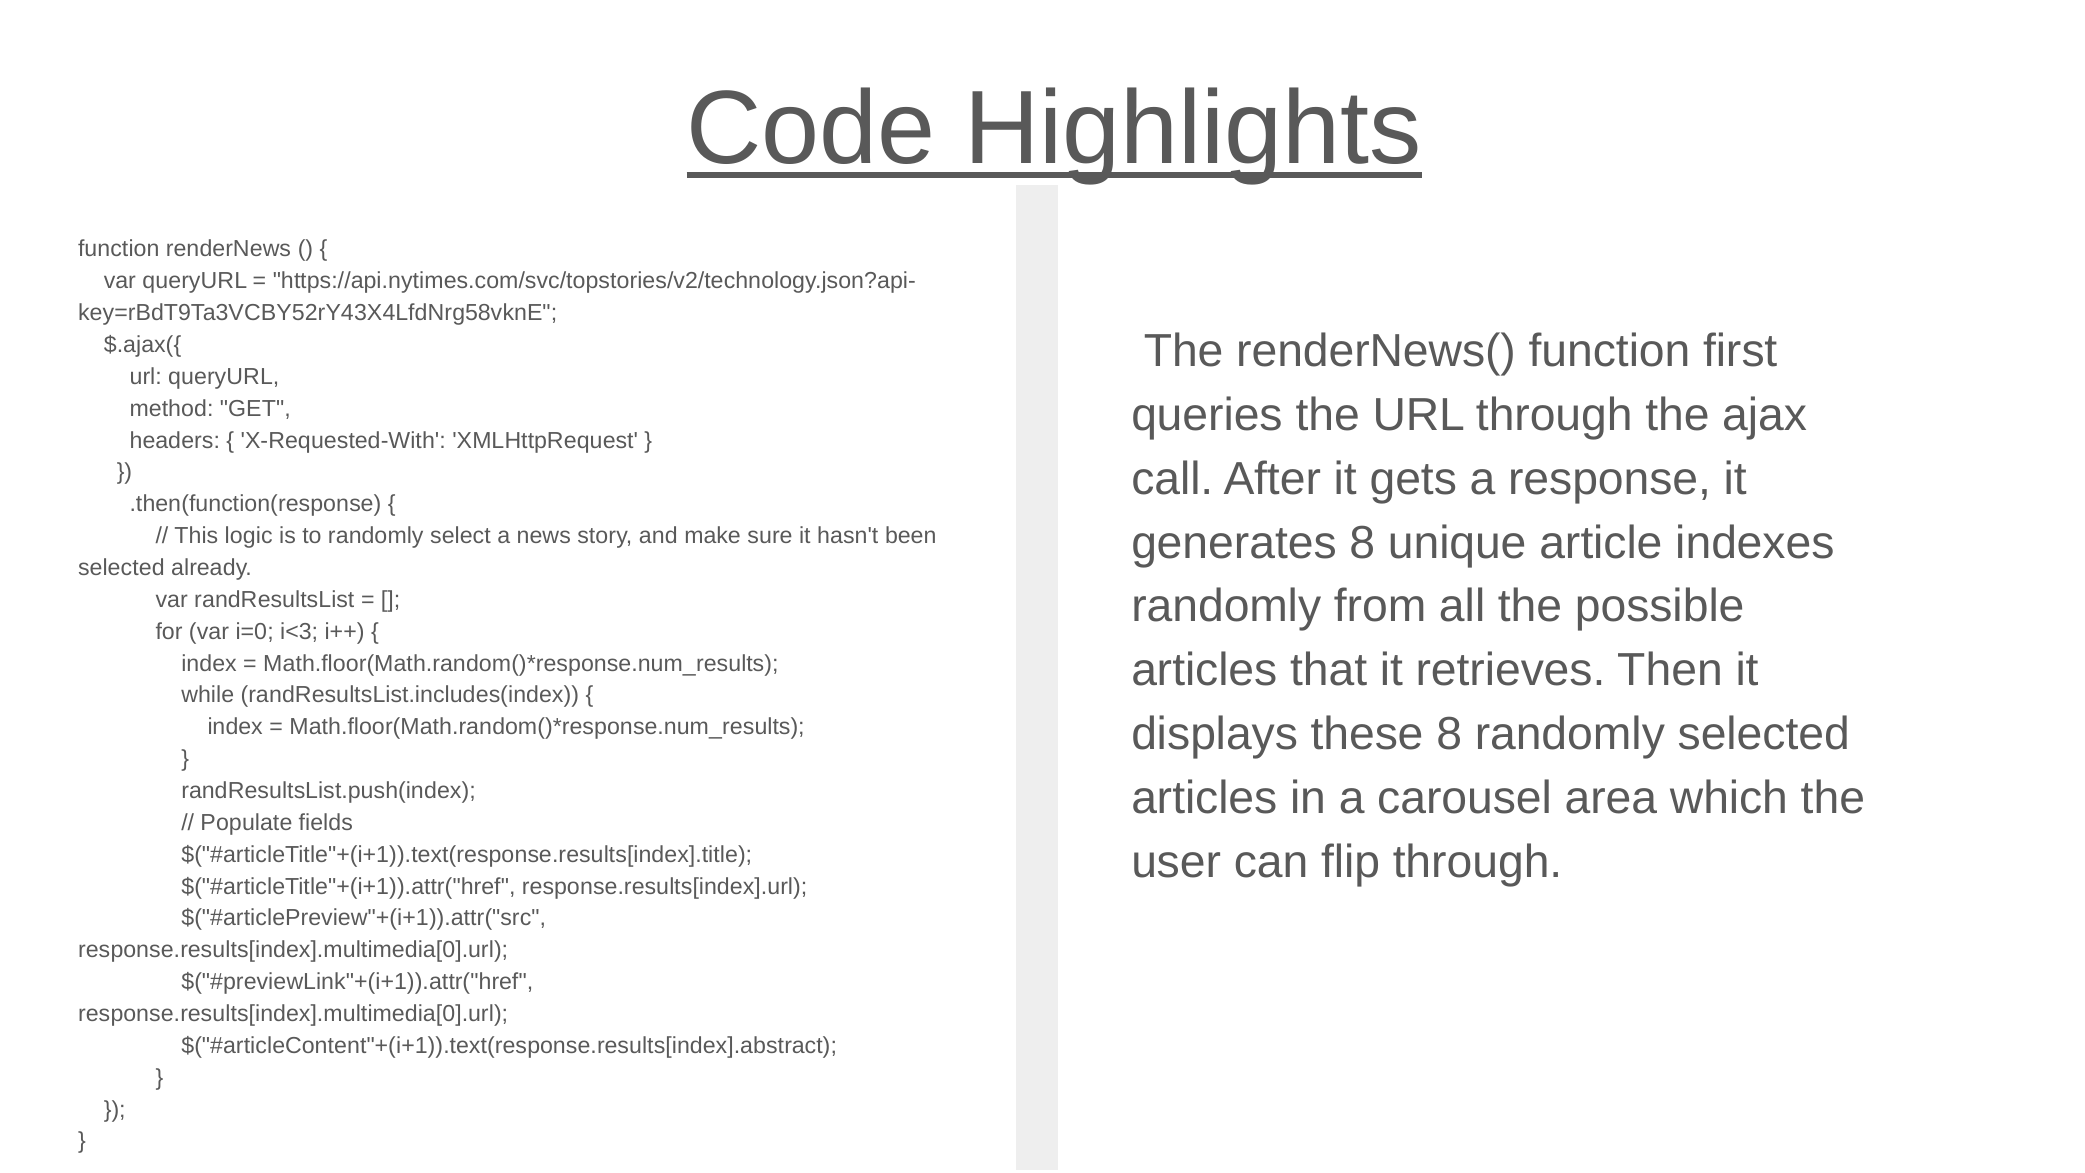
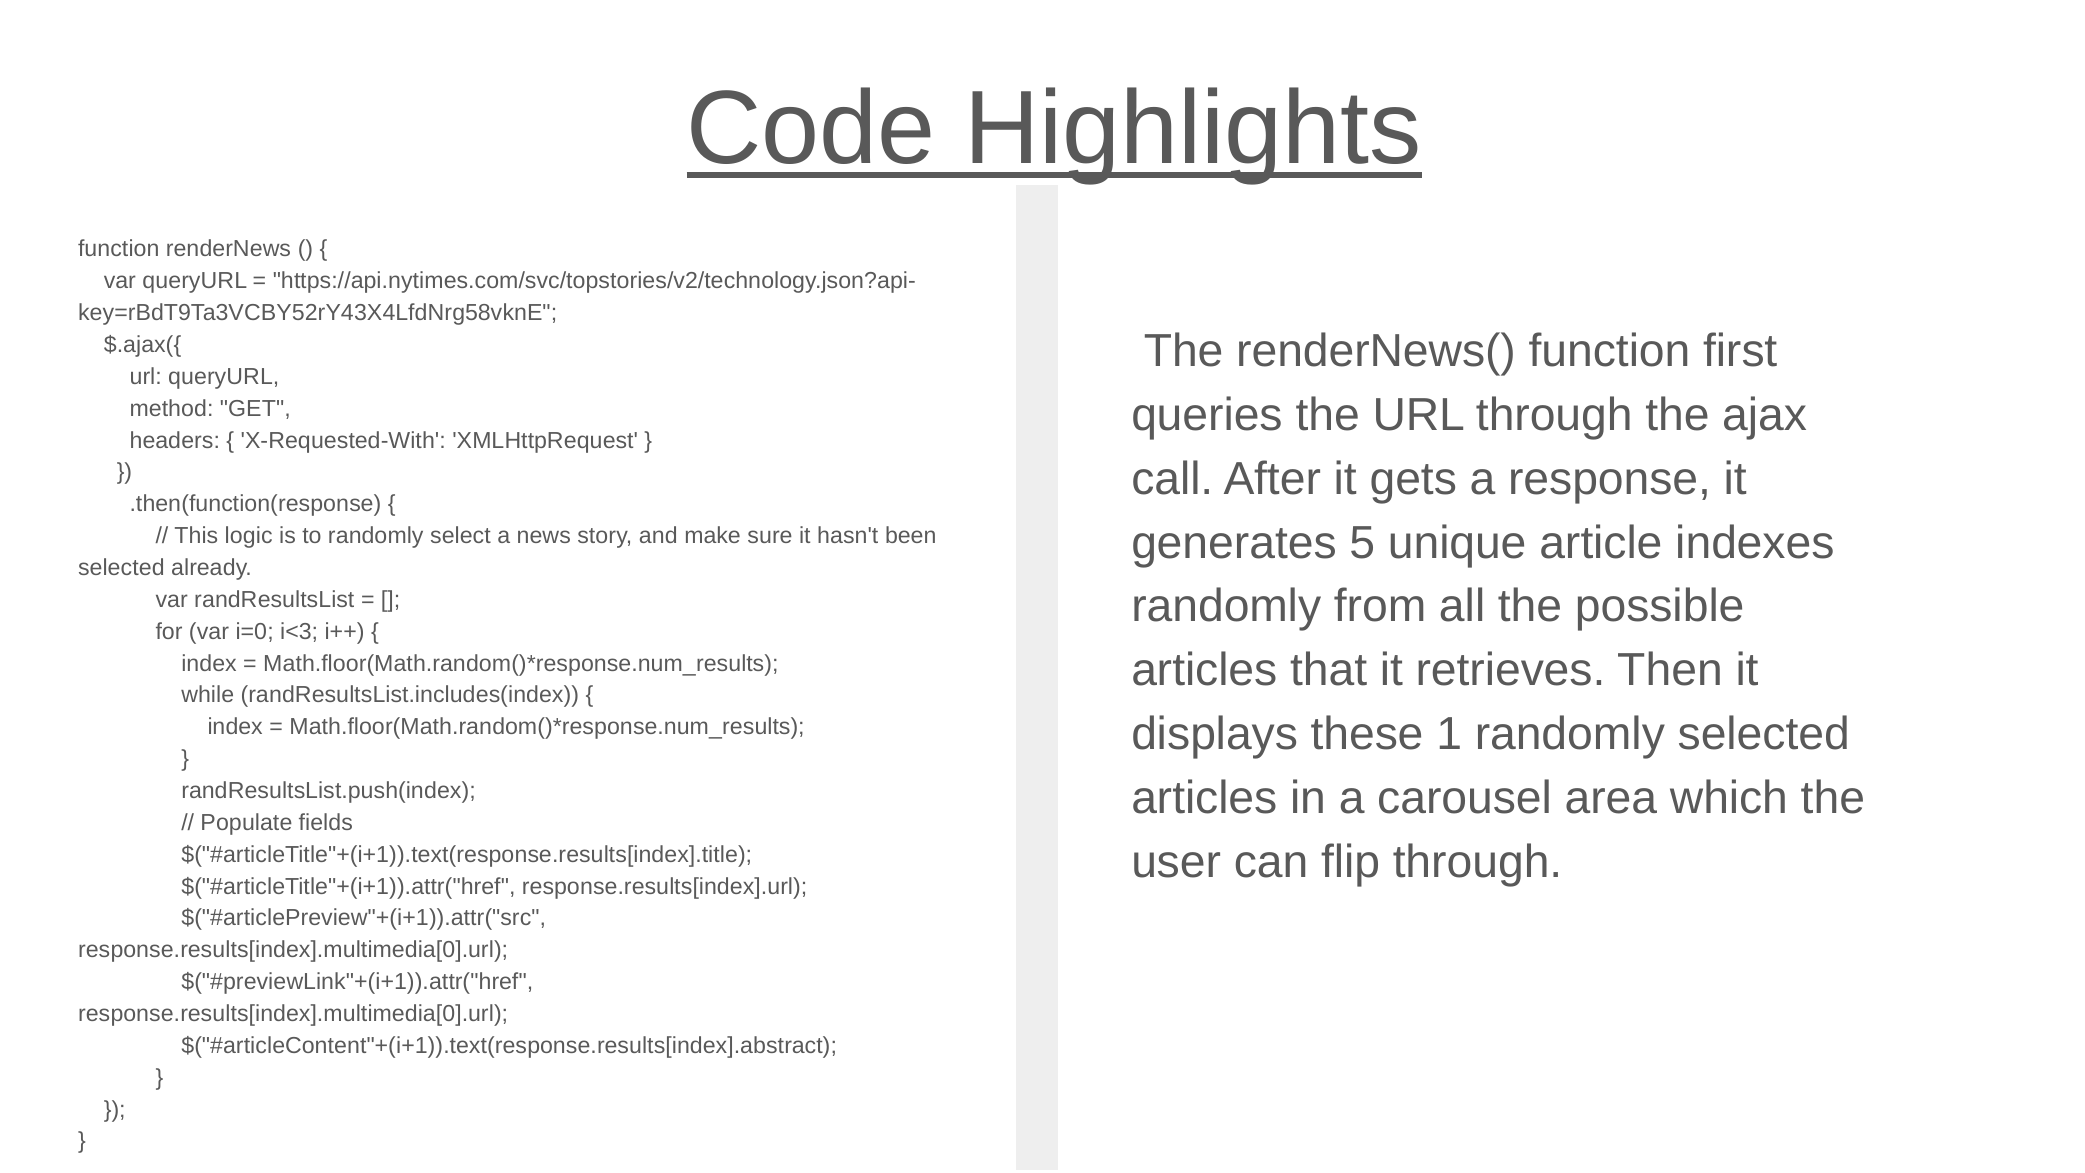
generates 8: 8 -> 5 (1362, 543)
these 8: 8 -> 1 (1449, 734)
